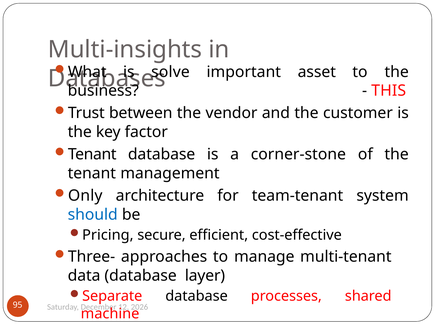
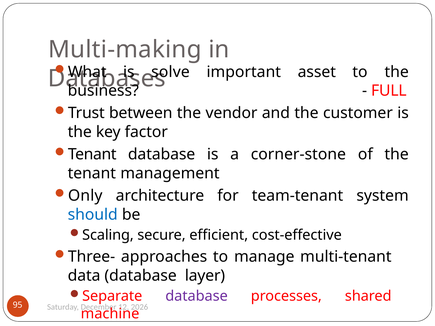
Multi-insights: Multi-insights -> Multi-making (125, 50)
THIS: THIS -> FULL (389, 91)
Pricing: Pricing -> Scaling (108, 235)
database colour: black -> purple (197, 296)
